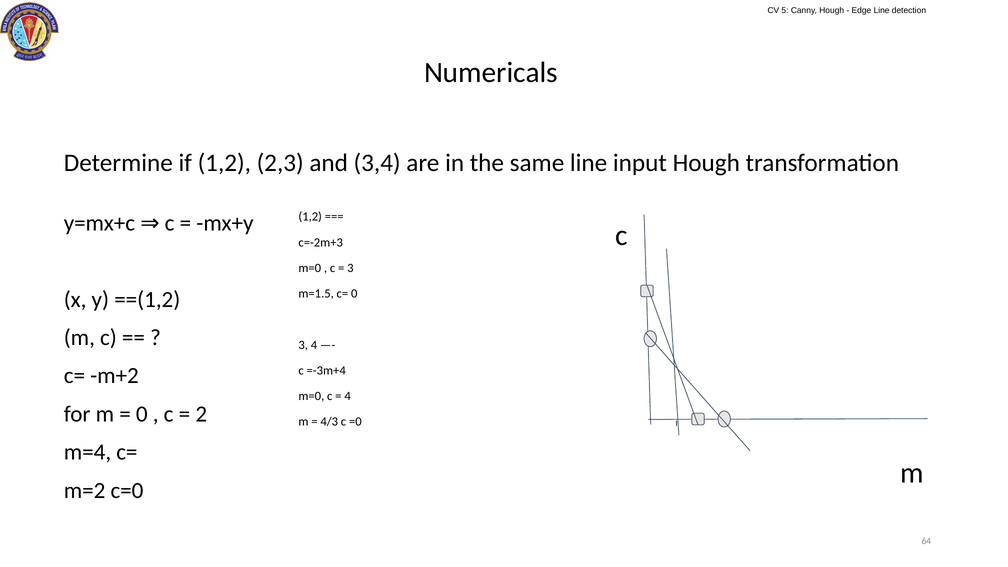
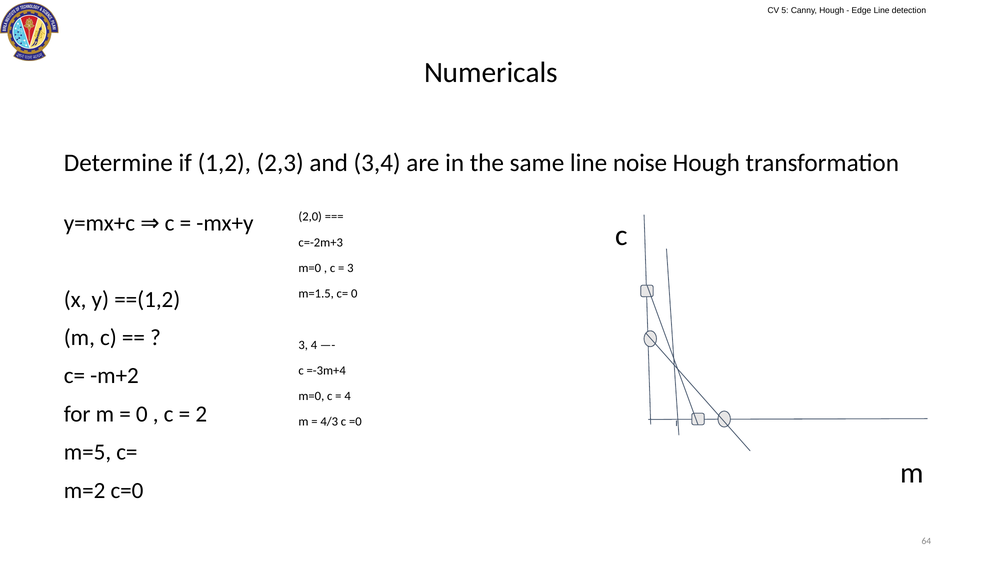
input: input -> noise (640, 163)
1,2: 1,2 -> 2,0 (310, 217)
m=4: m=4 -> m=5 (87, 452)
